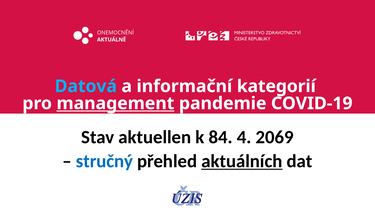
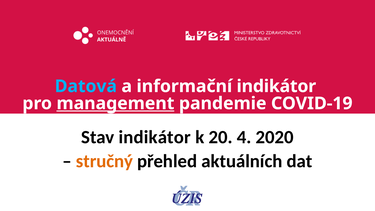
informační kategorií: kategorií -> indikátor (276, 86)
Stav aktuellen: aktuellen -> indikátor (155, 137)
84: 84 -> 20 (221, 137)
2069: 2069 -> 2020 (275, 137)
stručný colour: blue -> orange (104, 161)
aktuálních underline: present -> none (242, 161)
